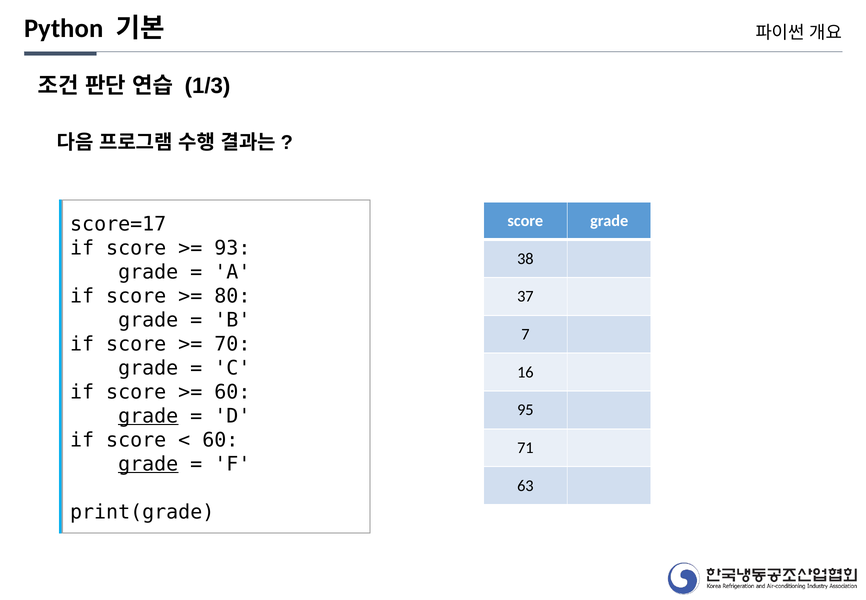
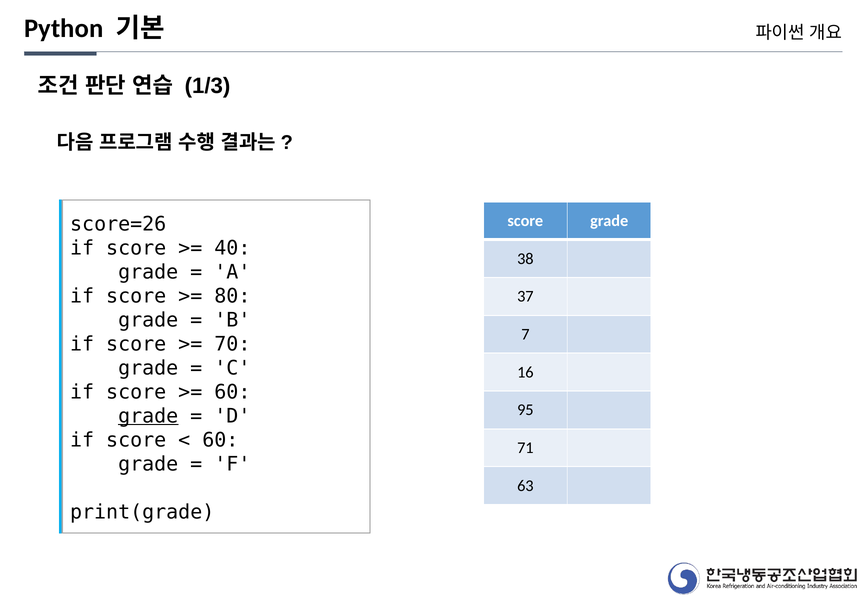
score=17: score=17 -> score=26 (118, 224)
93: 93 -> 40 (232, 248)
grade underline: present -> none (148, 464)
